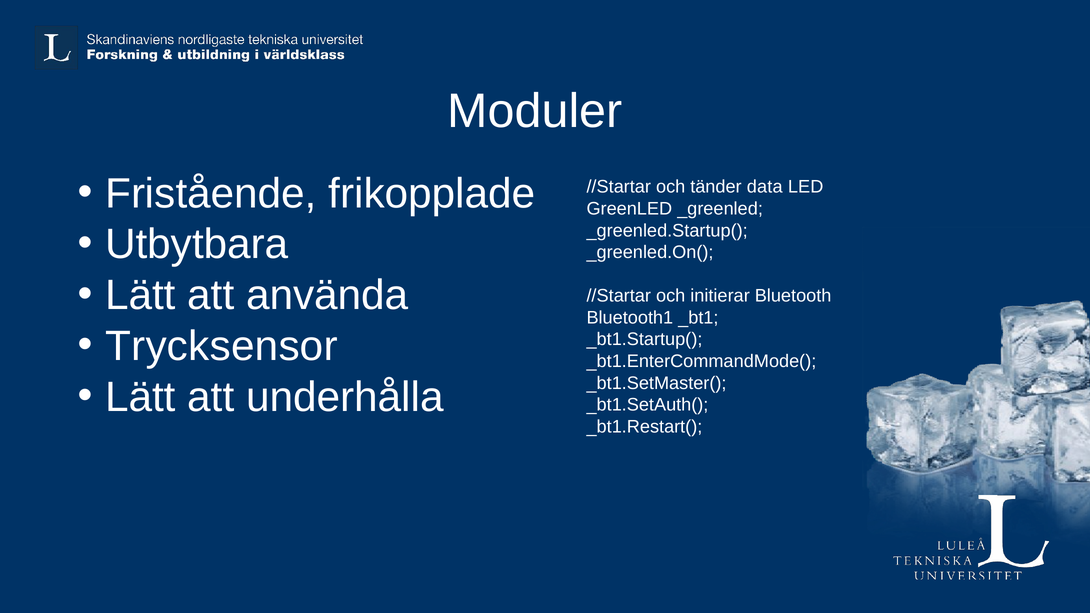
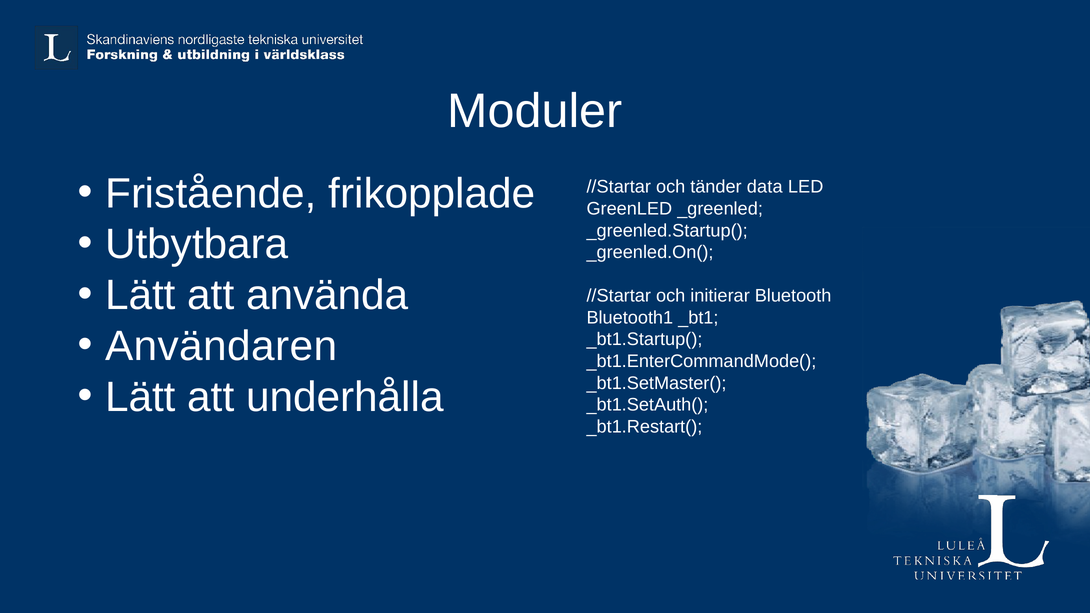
Trycksensor: Trycksensor -> Användaren (221, 346)
